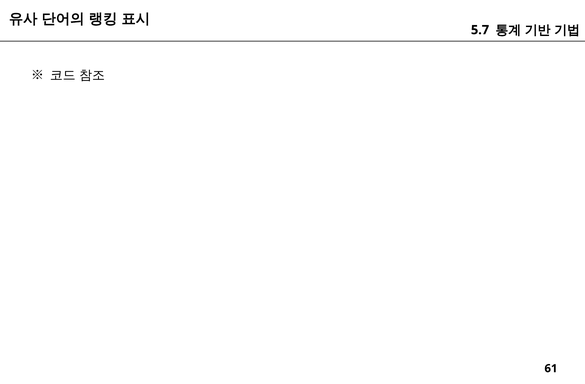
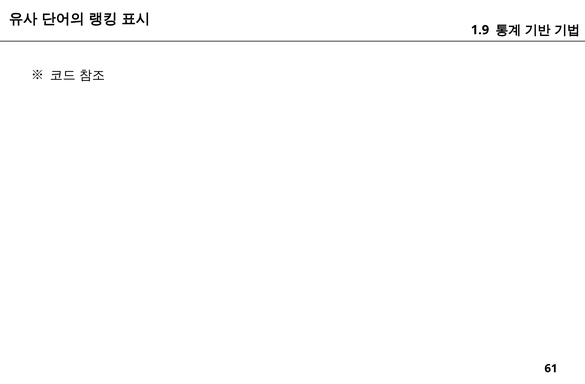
5.7: 5.7 -> 1.9 (480, 30)
